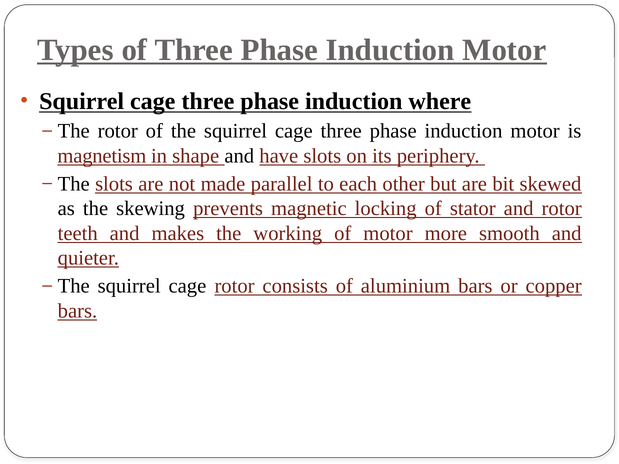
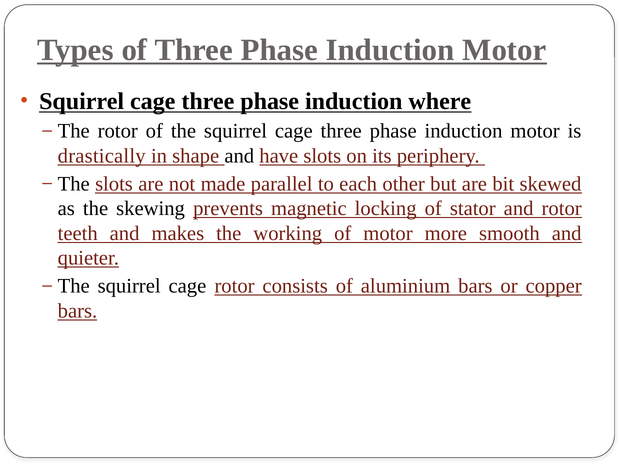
magnetism: magnetism -> drastically (102, 156)
